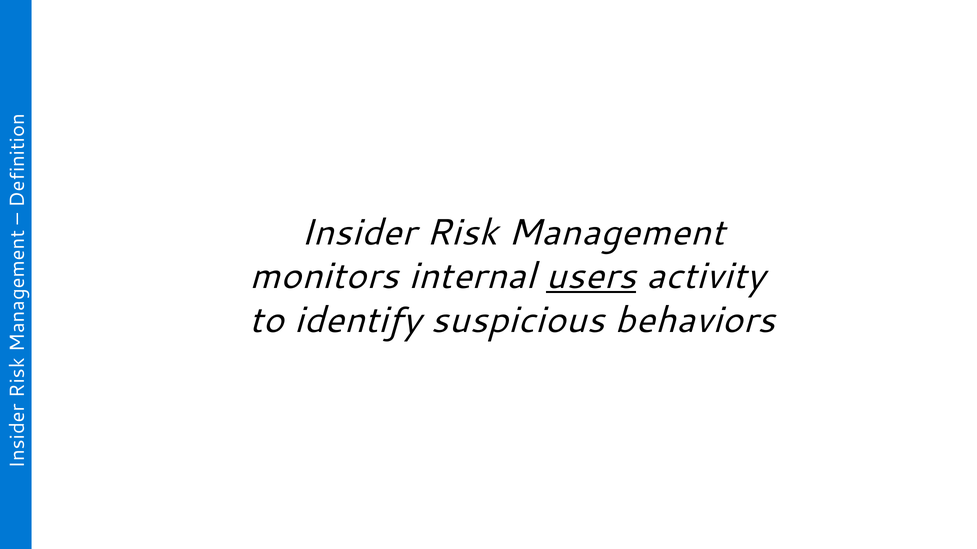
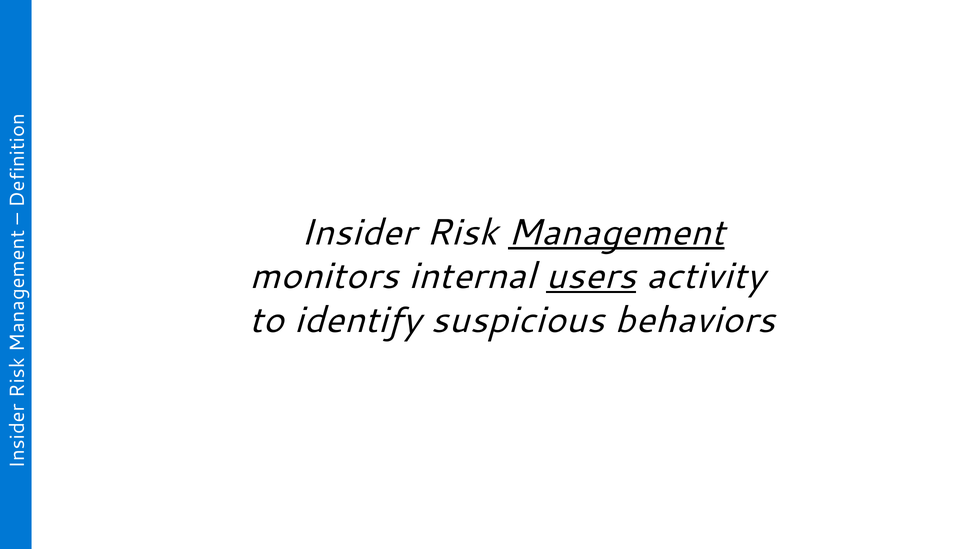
Management underline: none -> present (616, 233)
